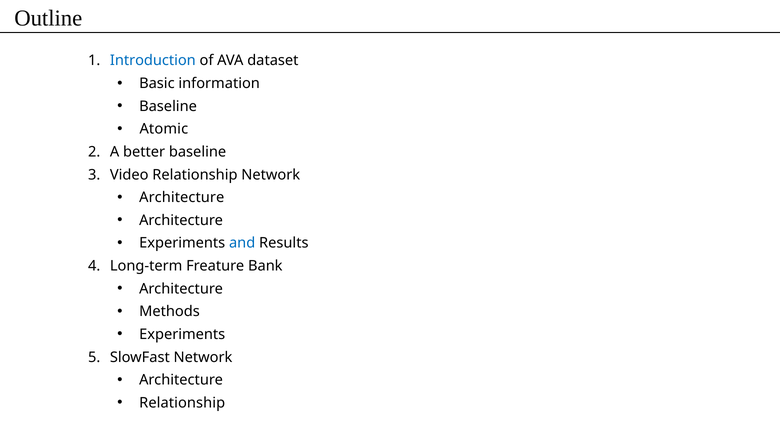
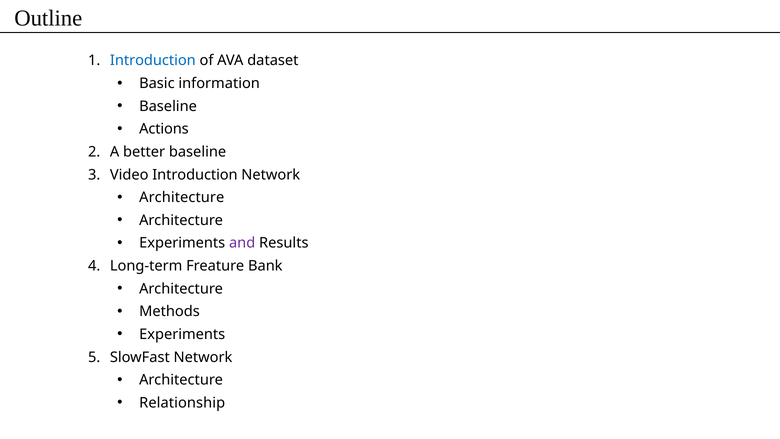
Atomic: Atomic -> Actions (164, 129)
Video Relationship: Relationship -> Introduction (195, 175)
and colour: blue -> purple (242, 243)
